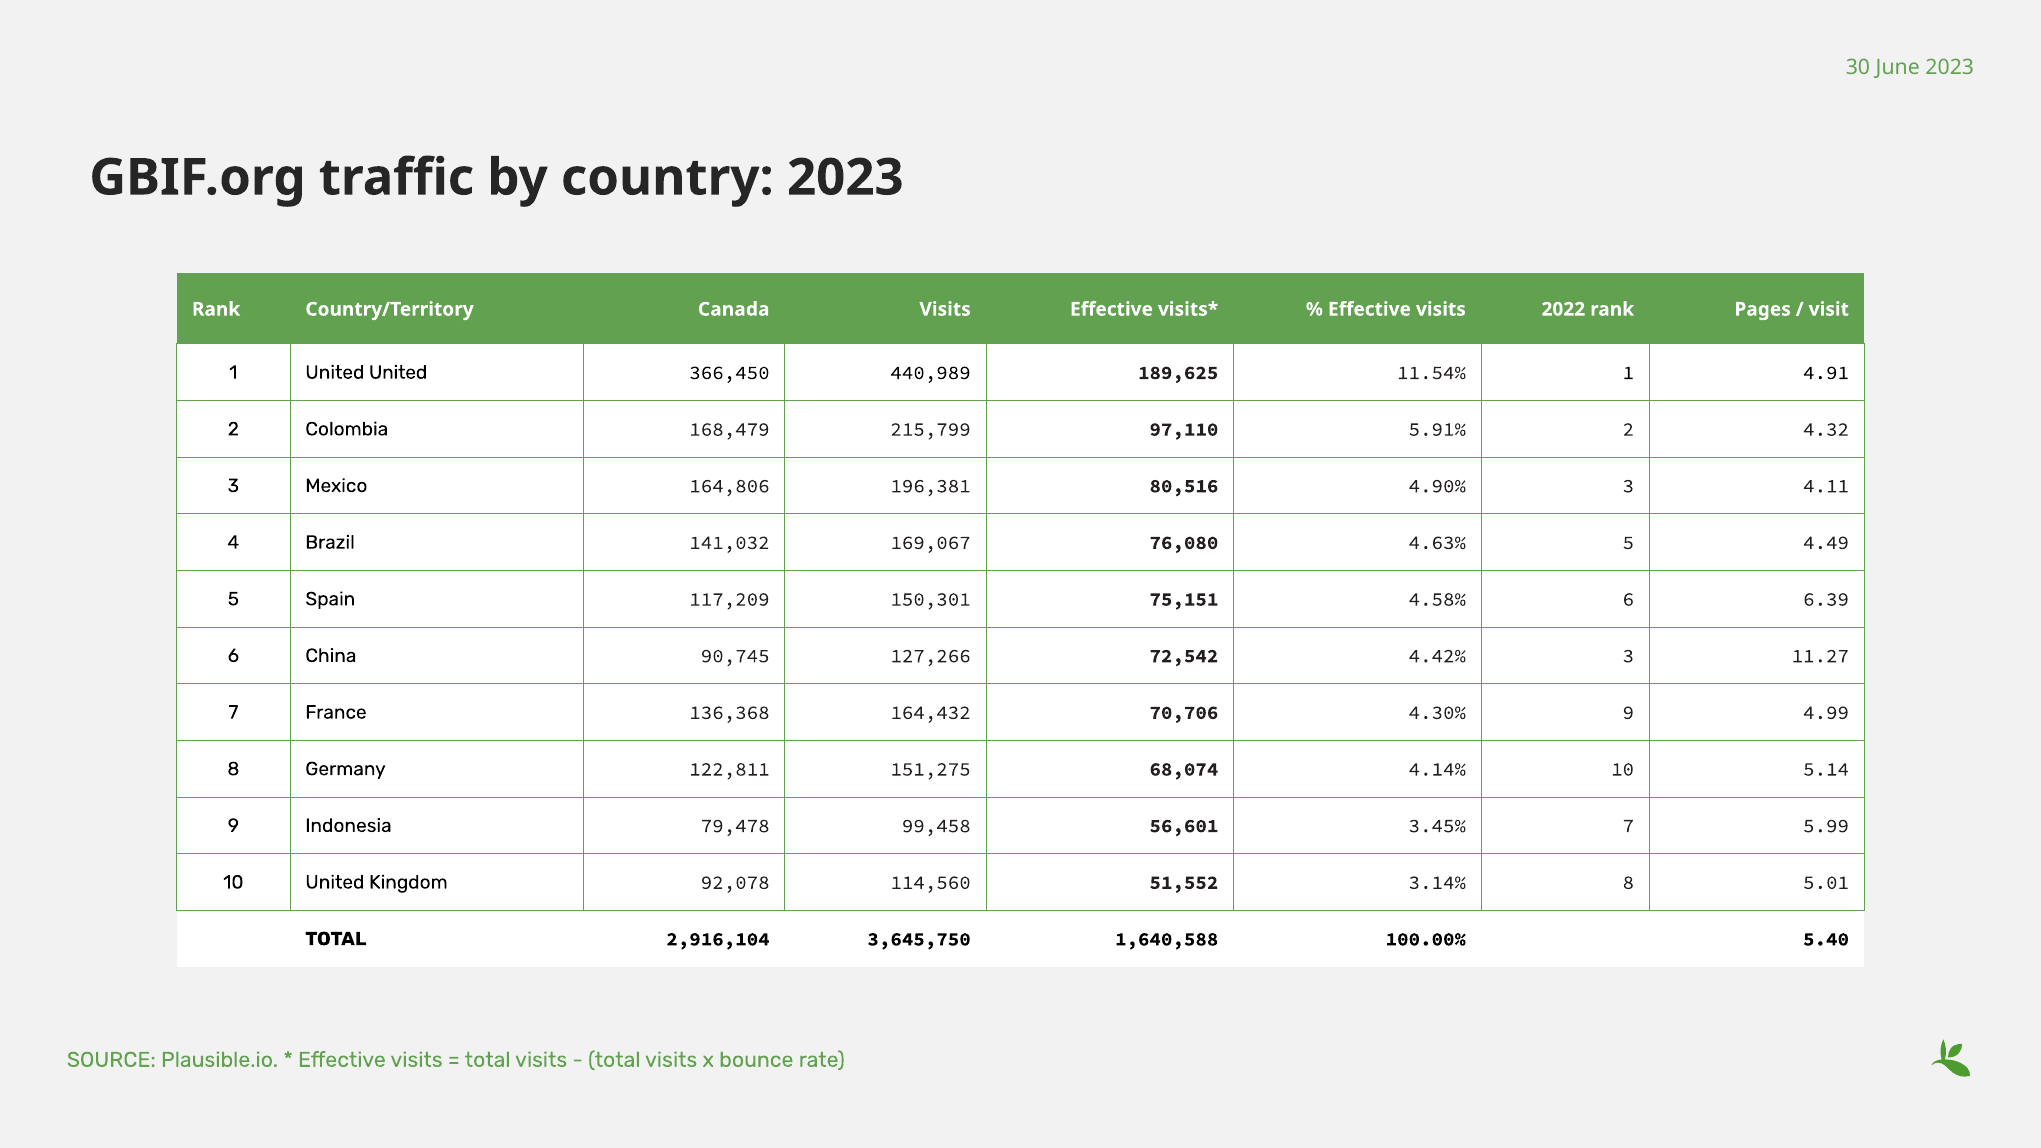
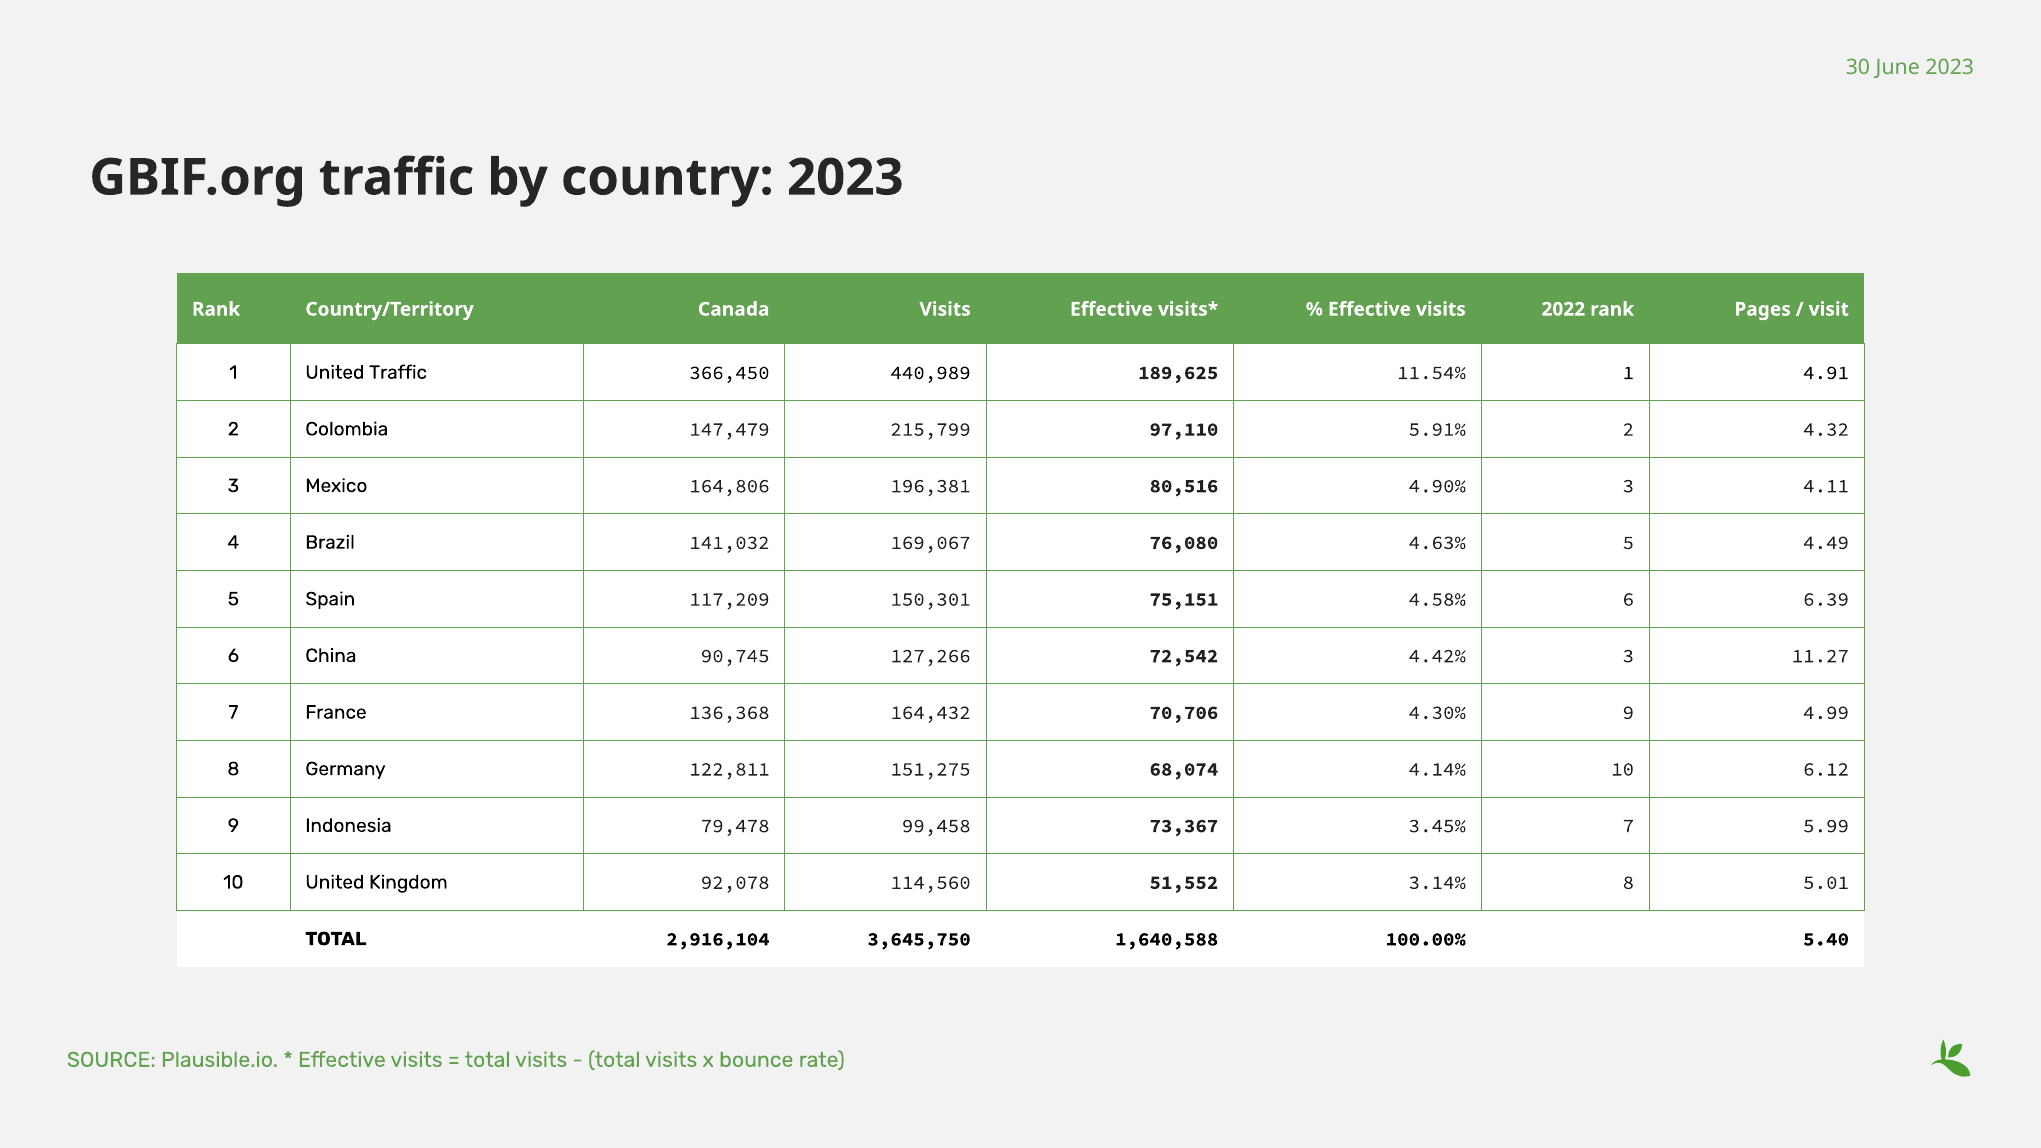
United United: United -> Traffic (398, 372)
168,479: 168,479 -> 147,479 (729, 429)
5.14: 5.14 -> 6.12 (1826, 769)
56,601: 56,601 -> 73,367 (1184, 826)
